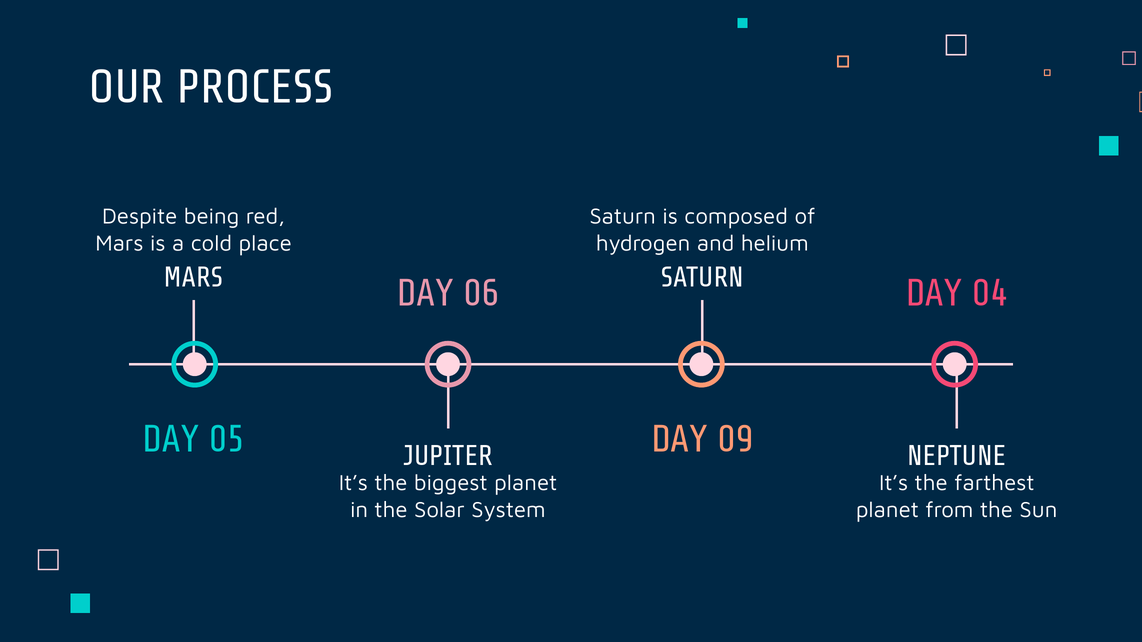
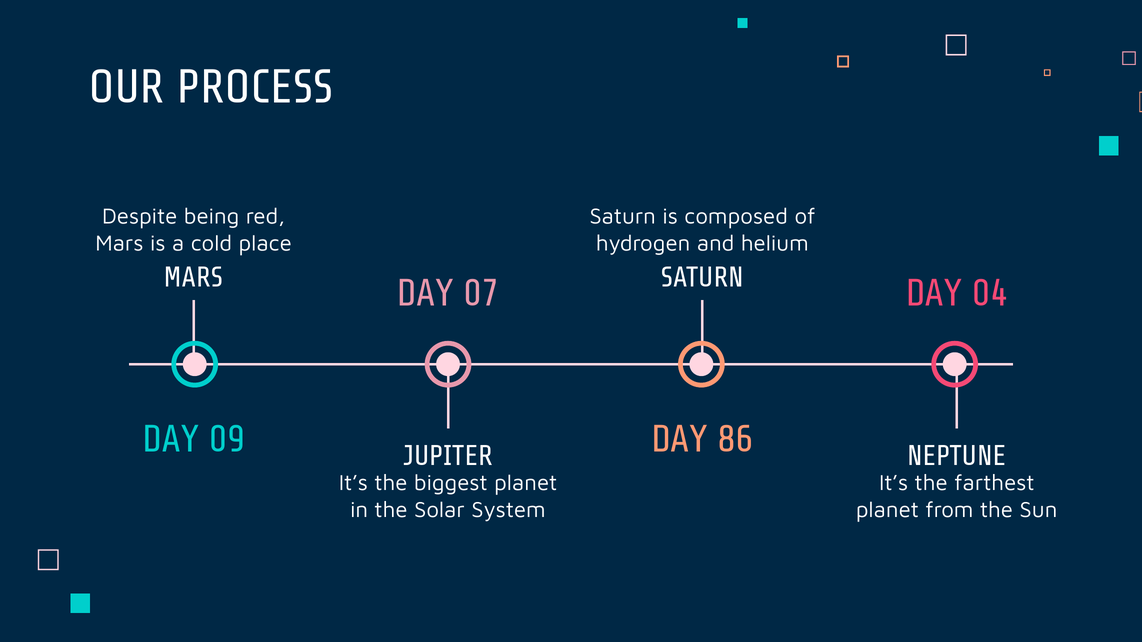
06: 06 -> 07 (482, 293)
05: 05 -> 09 (227, 439)
09: 09 -> 86 (736, 439)
